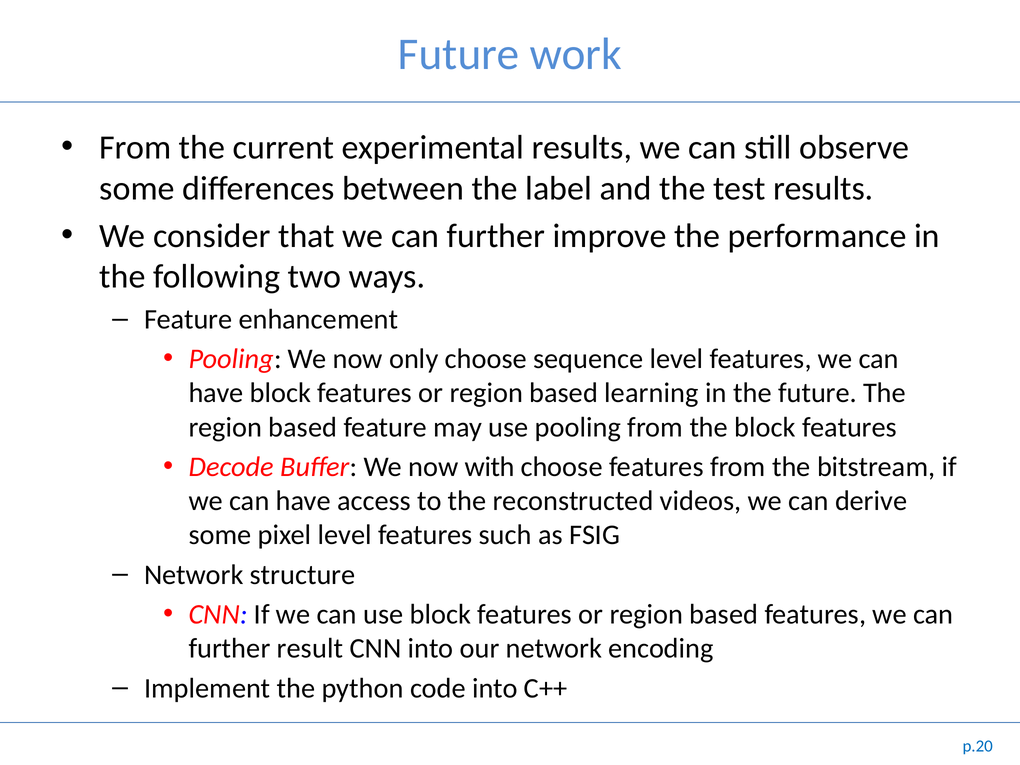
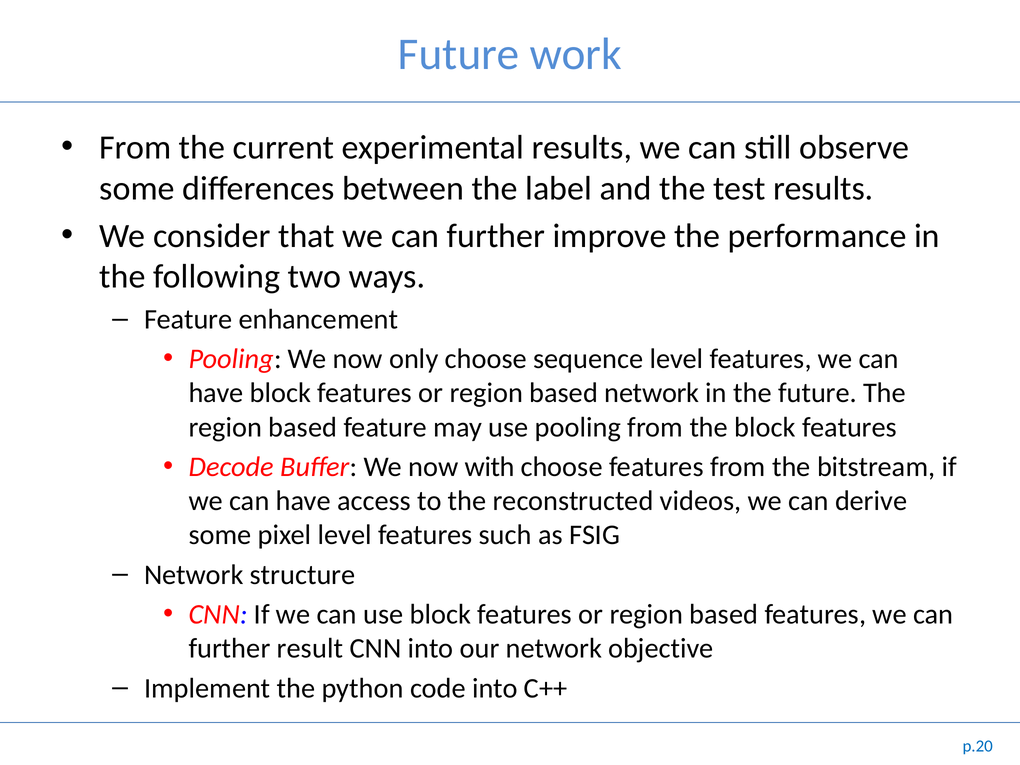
based learning: learning -> network (652, 393)
encoding: encoding -> objective (661, 649)
